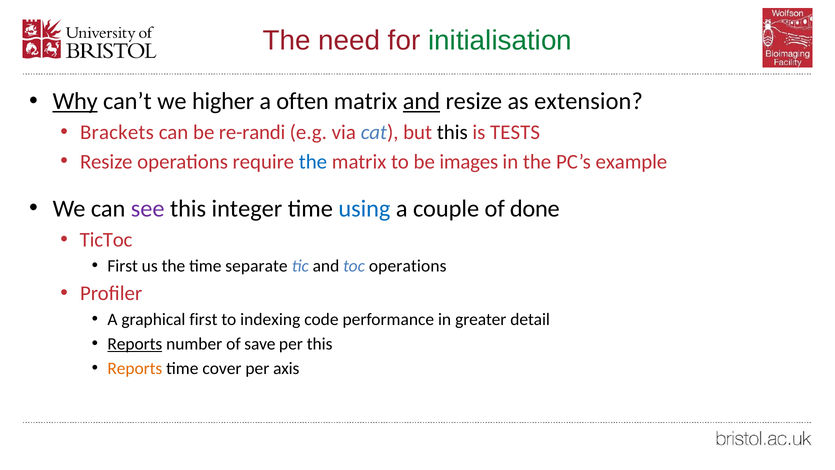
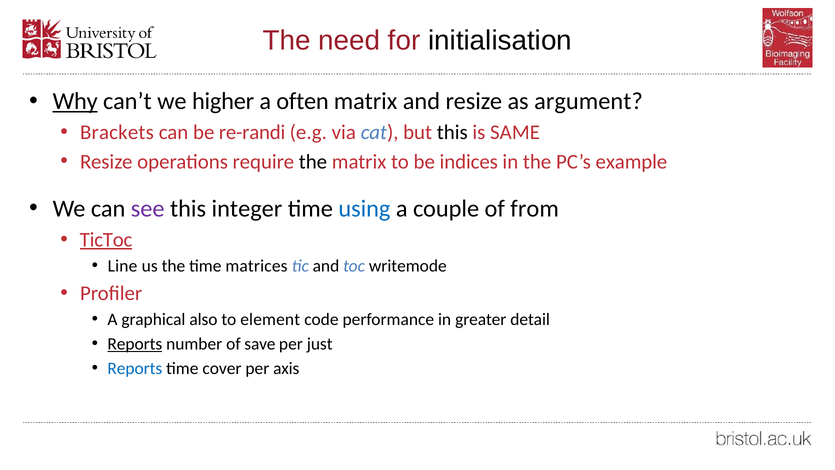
initialisation colour: green -> black (500, 41)
and underline: present -> none (421, 101)
extension: extension -> argument (588, 101)
TESTS: TESTS -> SAME (515, 132)
the colour: blue -> black (313, 162)
images: images -> indices (469, 162)
done: done -> from (535, 209)
TicToc underline: none -> present (106, 240)
First: First -> Line (123, 266)
separate: separate -> matrices (256, 266)
toc operations: operations -> writemode (408, 266)
graphical first: first -> also (203, 319)
indexing: indexing -> element (270, 319)
per this: this -> just (320, 344)
Reports colour: orange -> blue (135, 368)
